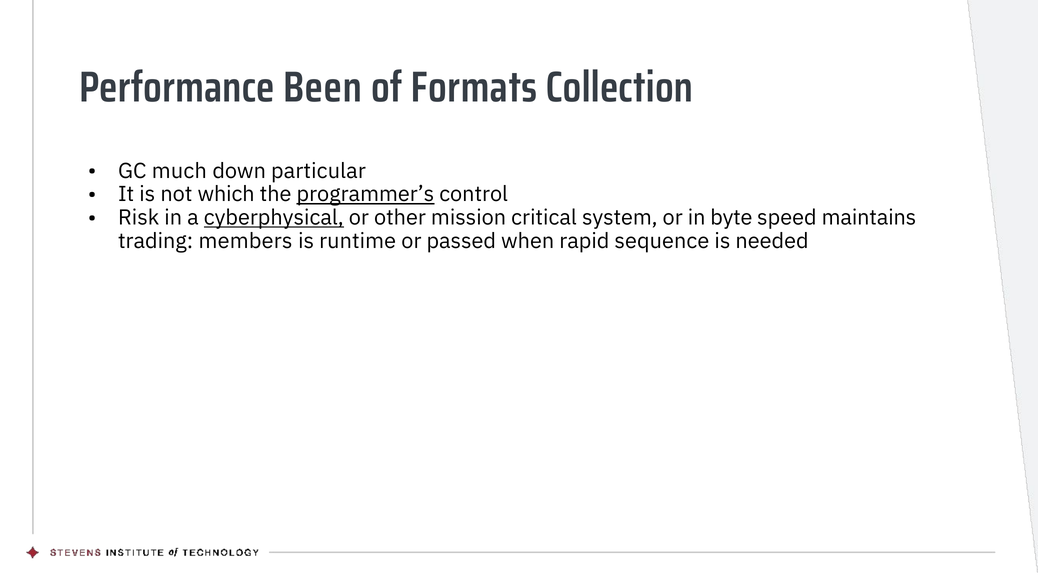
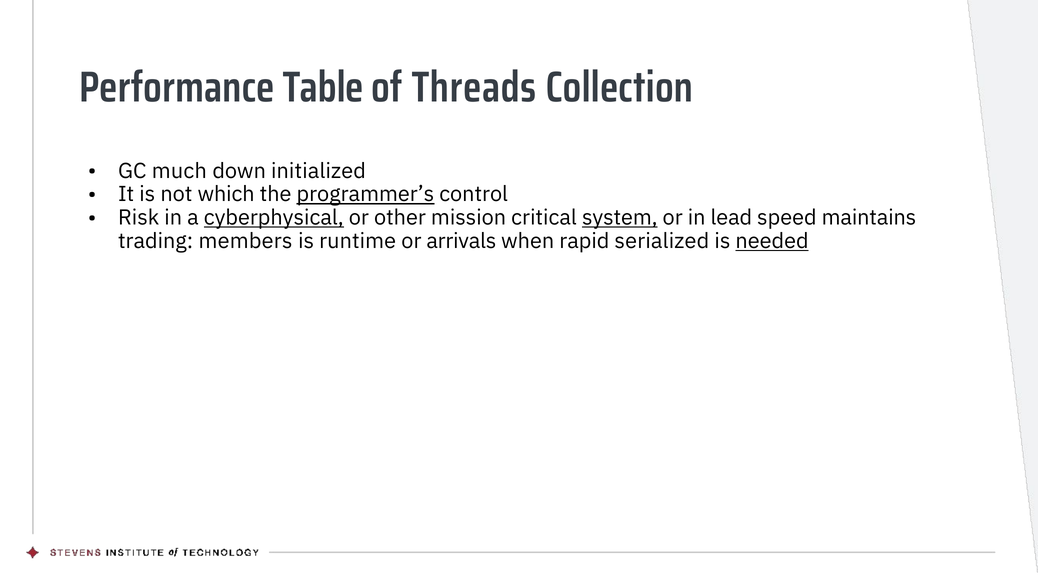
Been: Been -> Table (323, 87)
Formats: Formats -> Threads (474, 87)
particular: particular -> initialized (318, 171)
system underline: none -> present (620, 218)
byte: byte -> lead (731, 218)
passed: passed -> arrivals (461, 241)
sequence: sequence -> serialized (662, 241)
needed underline: none -> present (772, 241)
